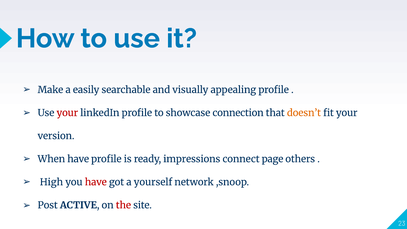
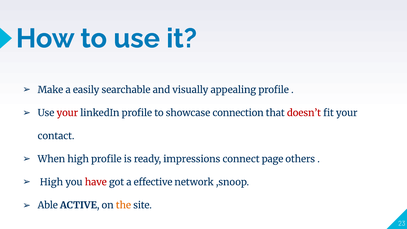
doesn’t colour: orange -> red (304, 113)
version: version -> contact (56, 136)
When have: have -> high (78, 159)
yourself: yourself -> effective (153, 182)
Post: Post -> Able (48, 205)
the colour: red -> orange (123, 205)
